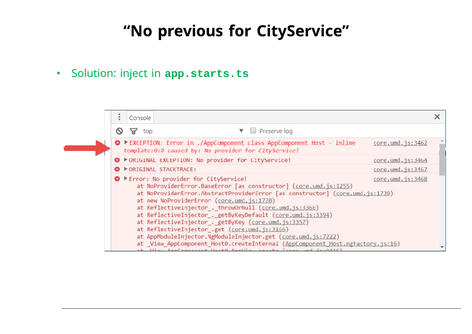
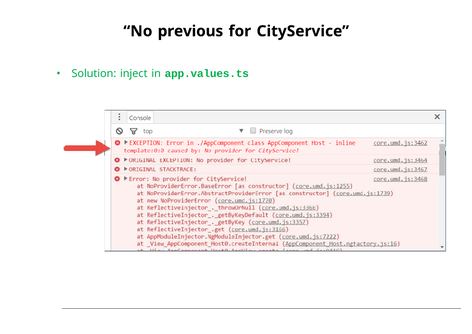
app.starts.ts: app.starts.ts -> app.values.ts (207, 74)
